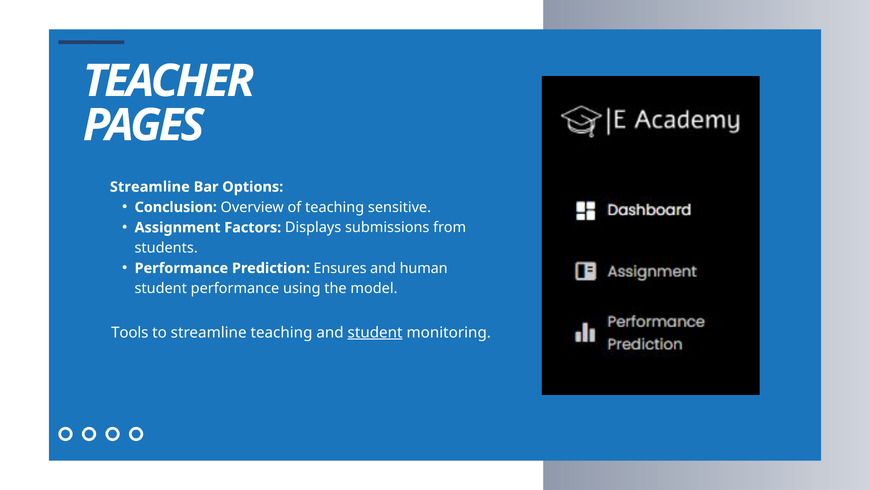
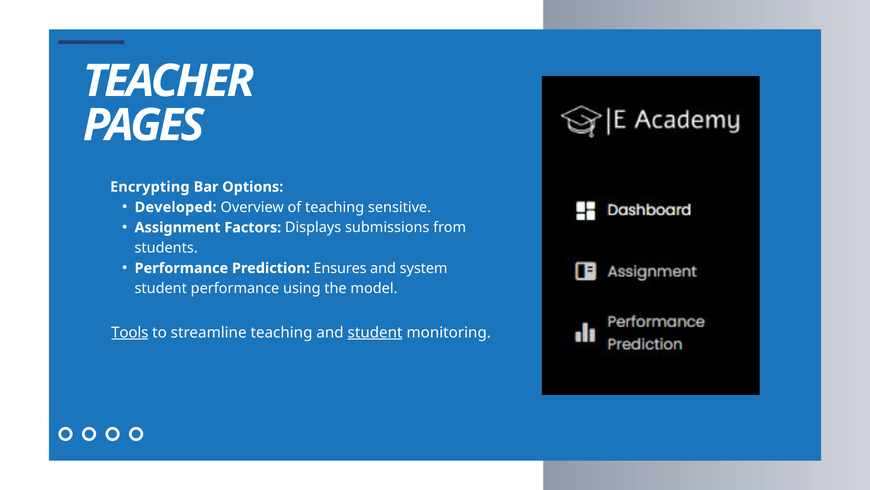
Streamline: Streamline -> Encrypting (150, 187)
Conclusion: Conclusion -> Developed (176, 207)
human: human -> system (424, 268)
Tools underline: none -> present (130, 332)
